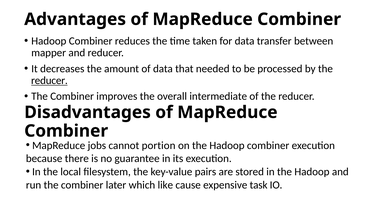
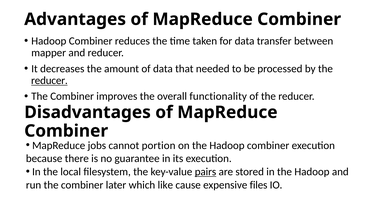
intermediate: intermediate -> functionality (218, 96)
pairs underline: none -> present (205, 171)
task: task -> files (259, 185)
